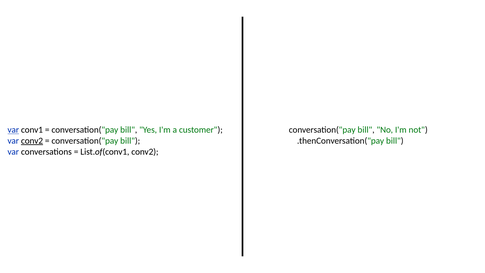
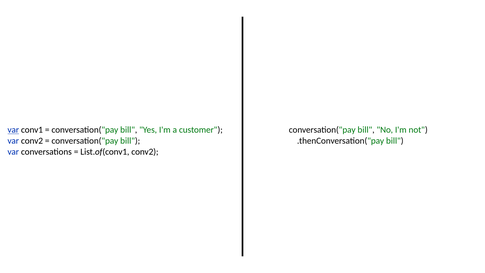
conv2 underline: present -> none (32, 141)
